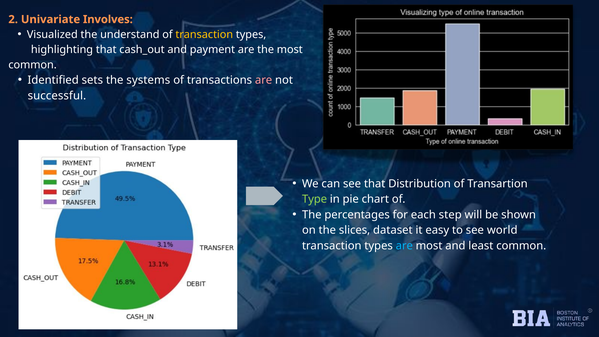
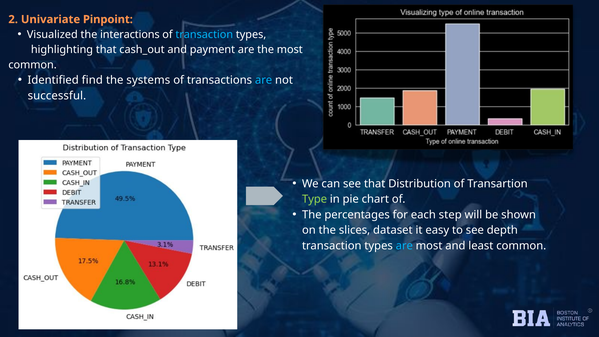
Involves: Involves -> Pinpoint (108, 19)
understand: understand -> interactions (130, 35)
transaction colour: yellow -> light blue (204, 35)
sets: sets -> find (92, 80)
are colour: pink -> light blue (264, 80)
world: world -> depth (502, 230)
